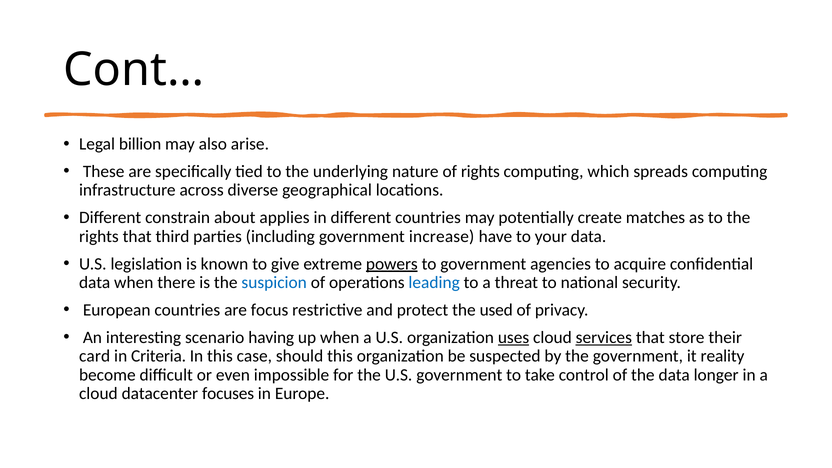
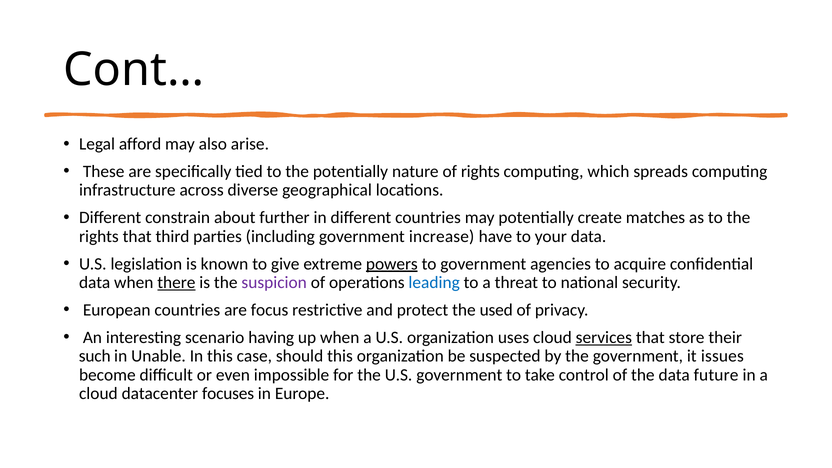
billion: billion -> afford (140, 144)
the underlying: underlying -> potentially (350, 171)
applies: applies -> further (284, 218)
there underline: none -> present (176, 283)
suspicion colour: blue -> purple (274, 283)
uses underline: present -> none (514, 337)
card: card -> such (95, 356)
Criteria: Criteria -> Unable (158, 356)
reality: reality -> issues (722, 356)
longer: longer -> future (716, 375)
